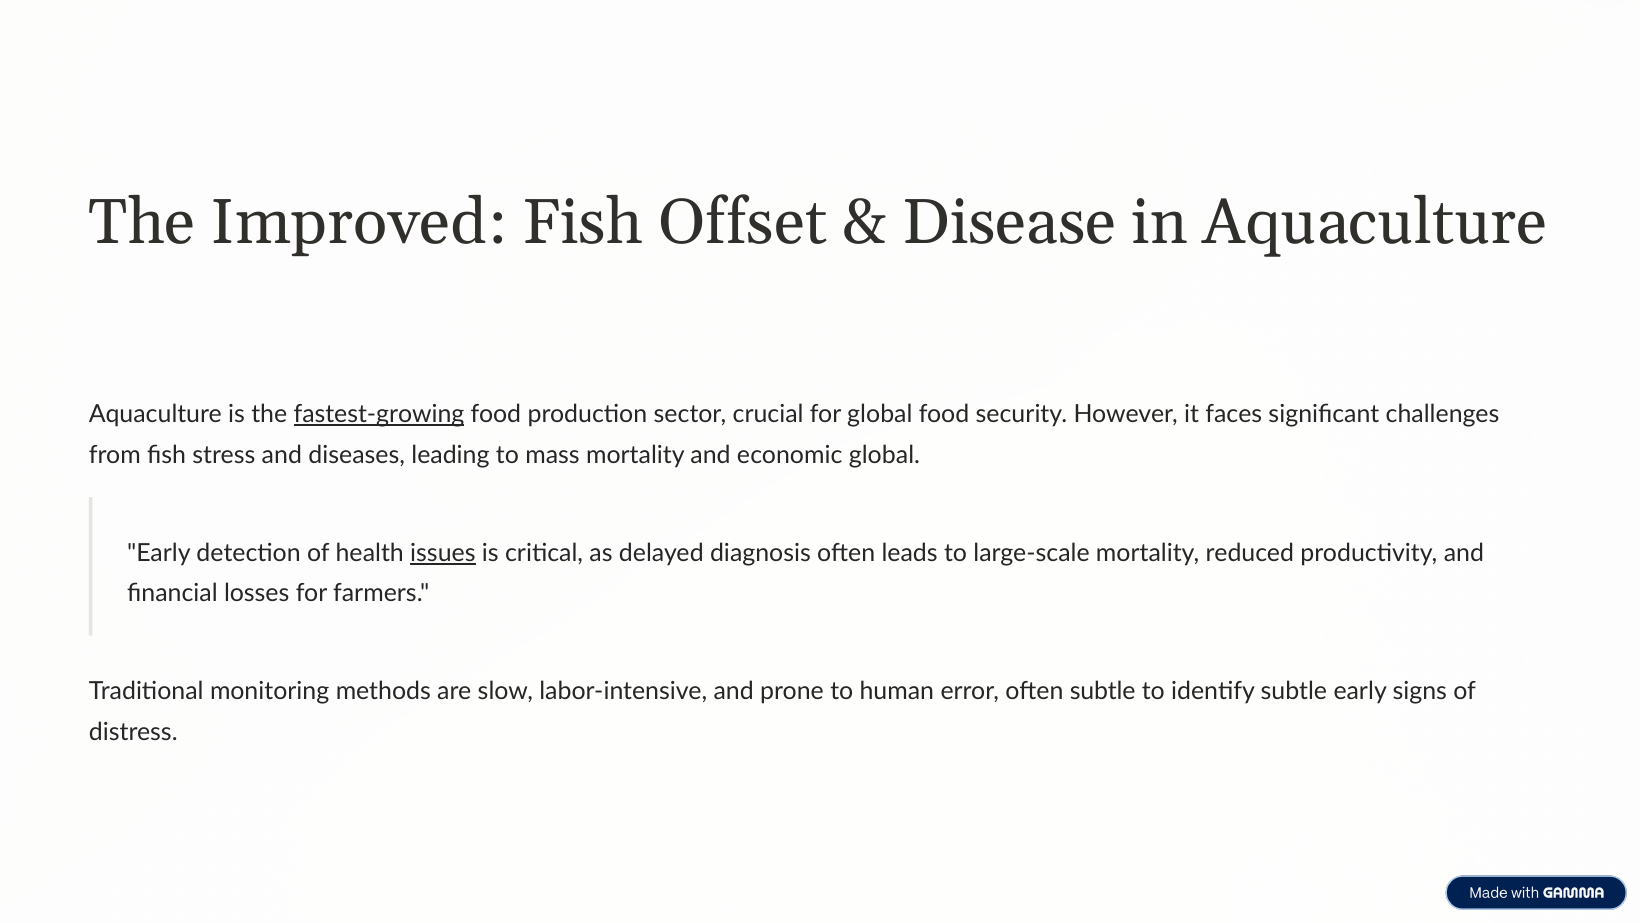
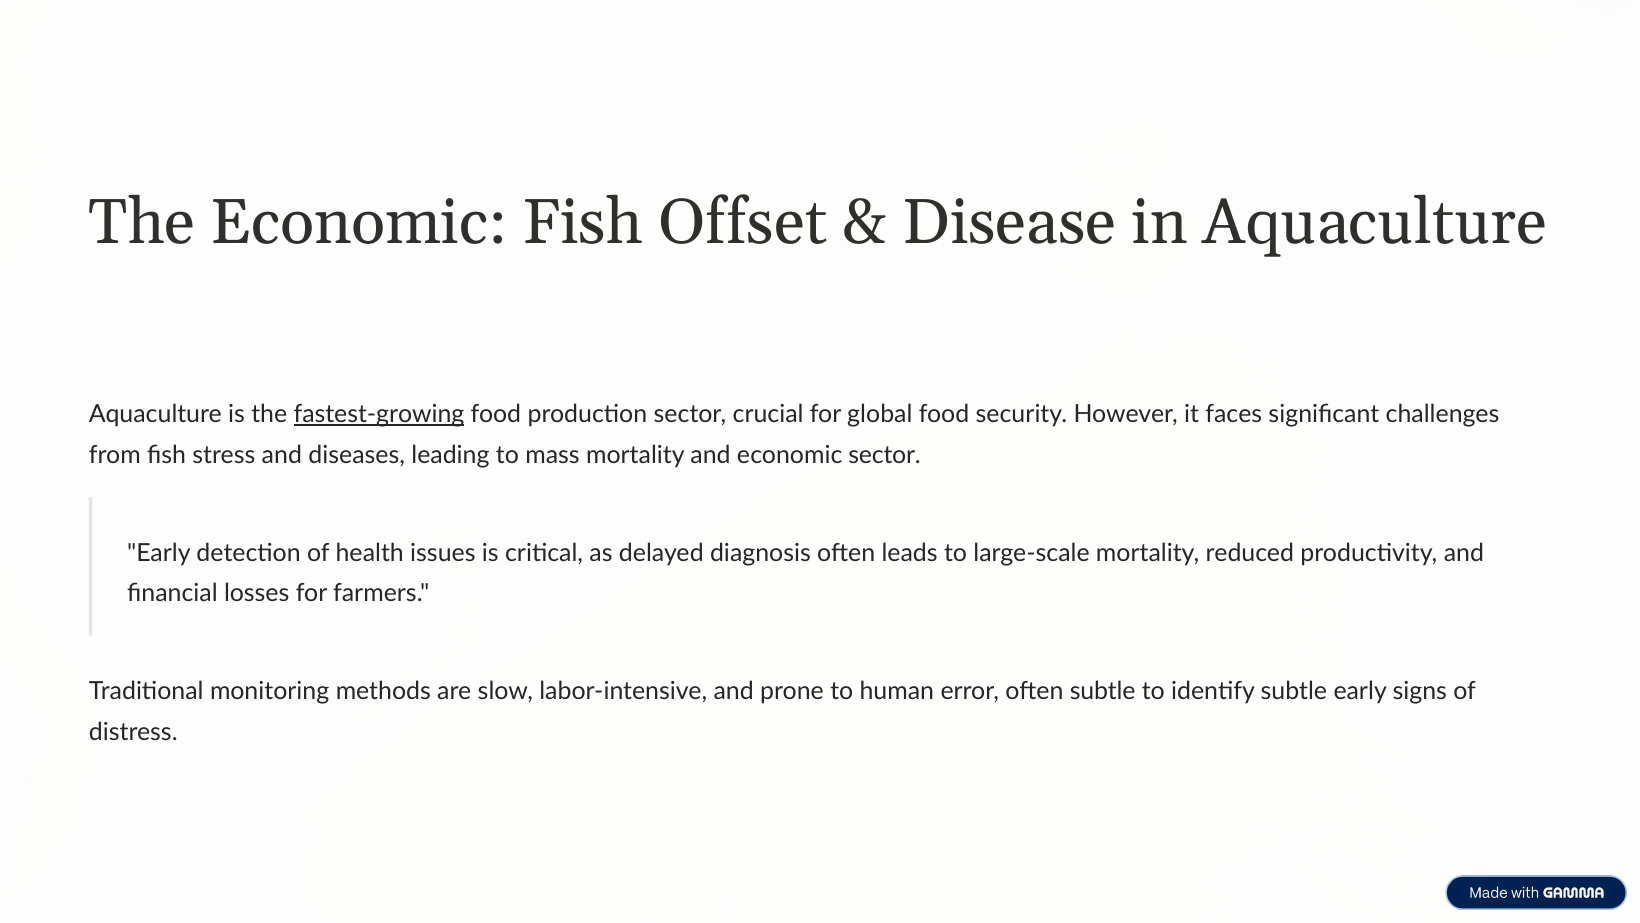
The Improved: Improved -> Economic (359, 223)
economic global: global -> sector (885, 455)
issues underline: present -> none (443, 553)
